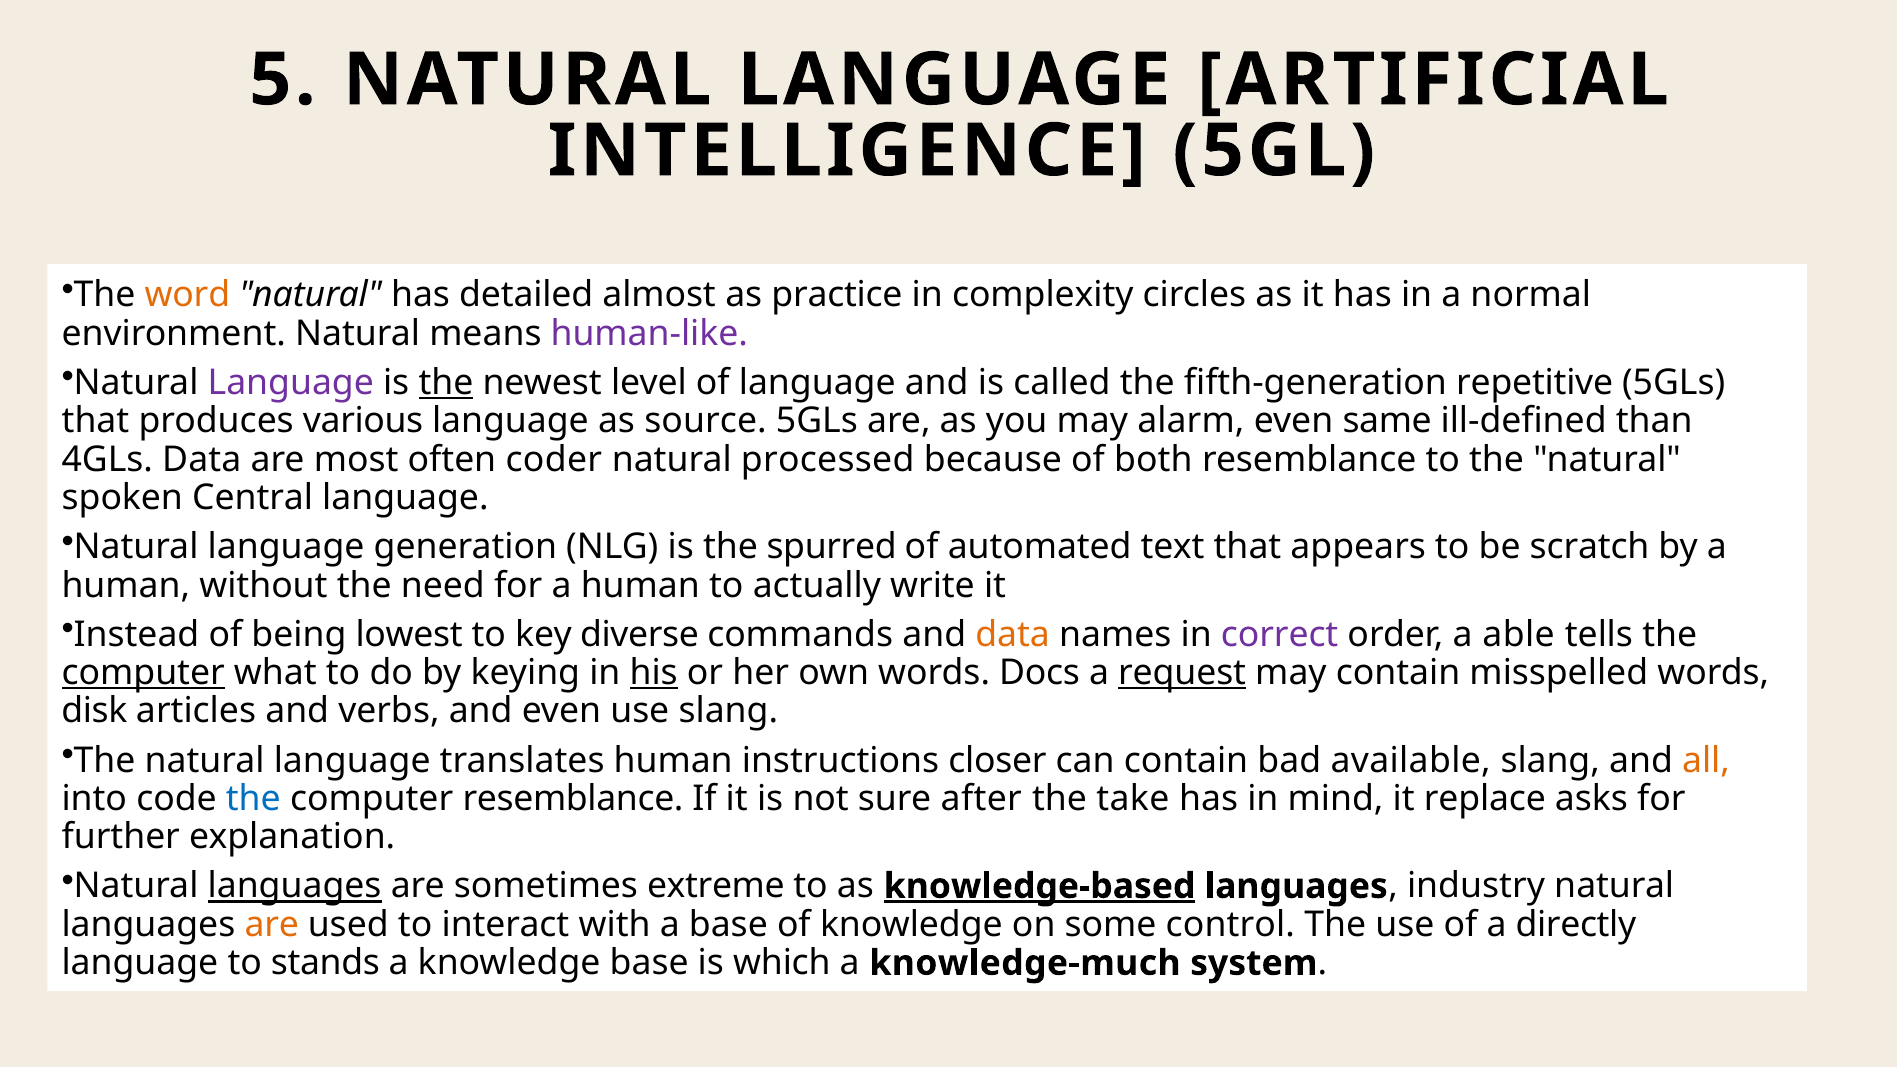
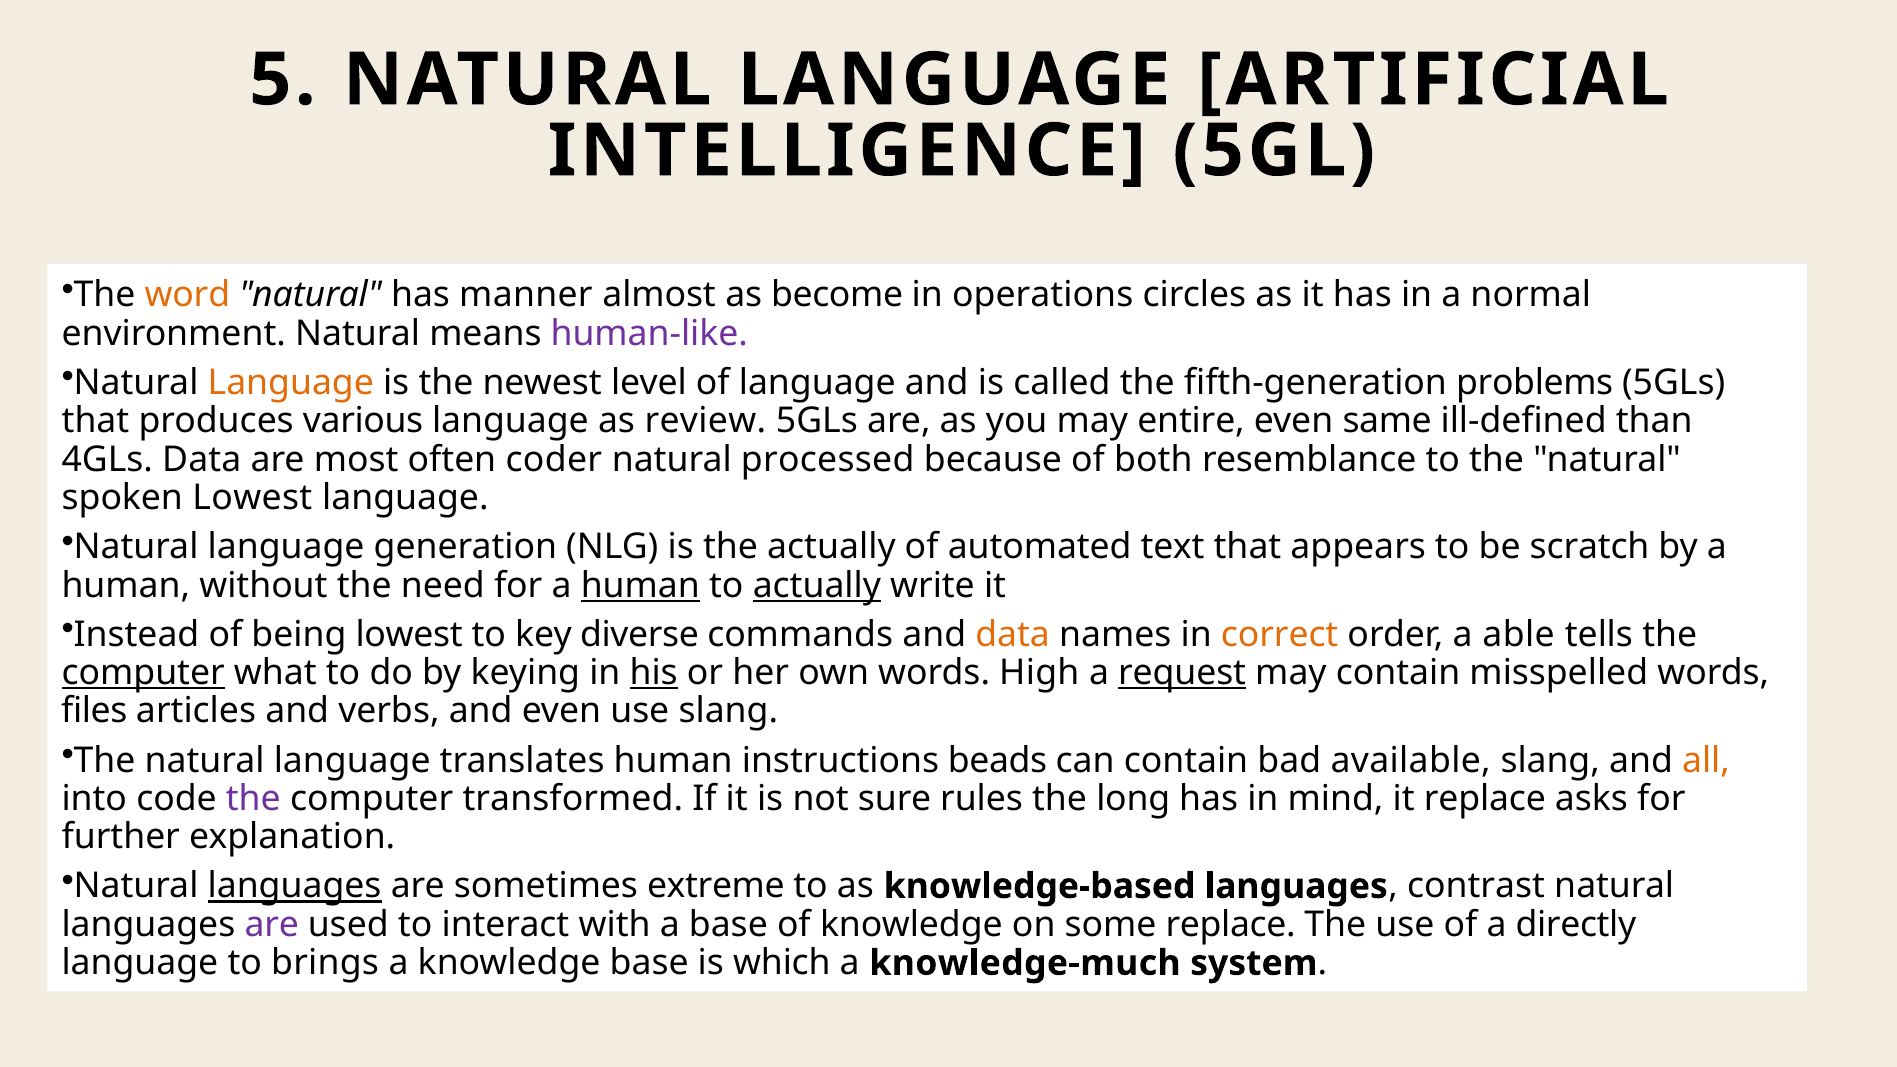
detailed: detailed -> manner (526, 295)
practice: practice -> become (837, 295)
complexity: complexity -> operations (1043, 295)
Language colour: purple -> orange (291, 383)
the underline: present -> none (446, 383)
repetitive: repetitive -> problems (1535, 383)
source: source -> review (705, 421)
alarm: alarm -> entire (1191, 421)
spoken Central: Central -> Lowest (252, 498)
the spurred: spurred -> actually (831, 547)
human underline: none -> present (640, 585)
actually underline: none -> present (817, 585)
correct colour: purple -> orange (1280, 634)
Docs: Docs -> High (1039, 673)
disk: disk -> files (94, 711)
closer: closer -> beads (997, 760)
the colour: blue -> purple (253, 799)
computer resemblance: resemblance -> transformed (573, 799)
after: after -> rules (982, 799)
take: take -> long (1133, 799)
knowledge-based underline: present -> none (1040, 886)
industry: industry -> contrast (1476, 886)
are colour: orange -> purple (272, 925)
some control: control -> replace (1231, 925)
stands: stands -> brings (325, 963)
